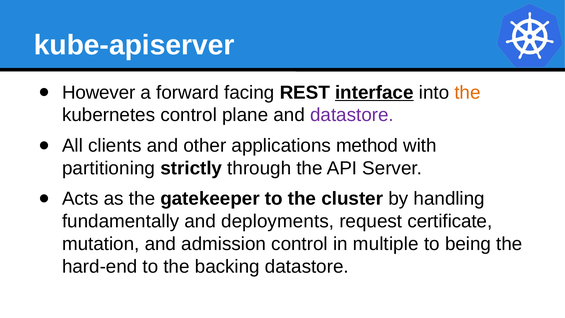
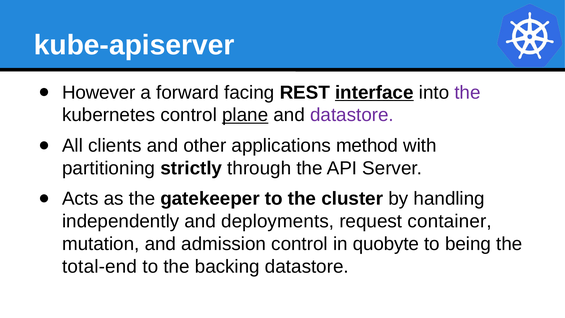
the colour: orange -> purple (467, 92)
plane underline: none -> present (245, 115)
fundamentally: fundamentally -> independently (121, 221)
certificate: certificate -> container (450, 221)
multiple: multiple -> quobyte (386, 244)
hard-end: hard-end -> total-end (100, 266)
